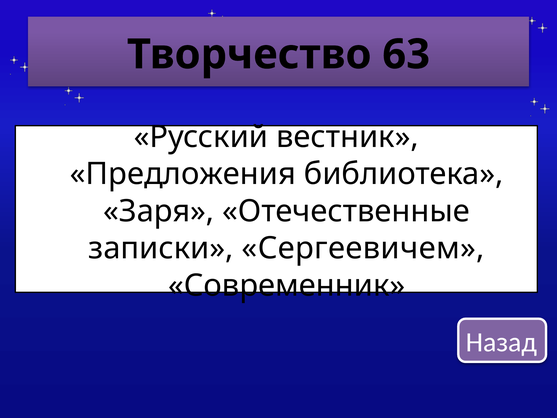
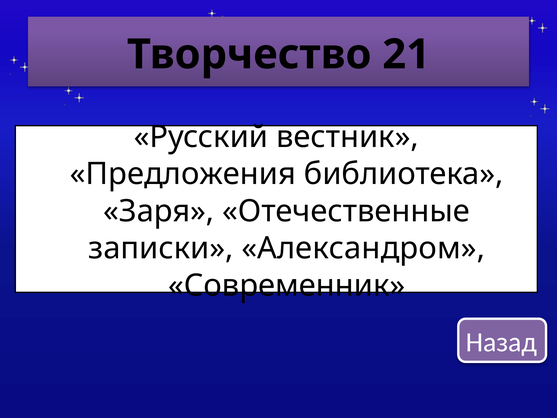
63: 63 -> 21 (406, 54)
Сергеевичем: Сергеевичем -> Александром (363, 248)
